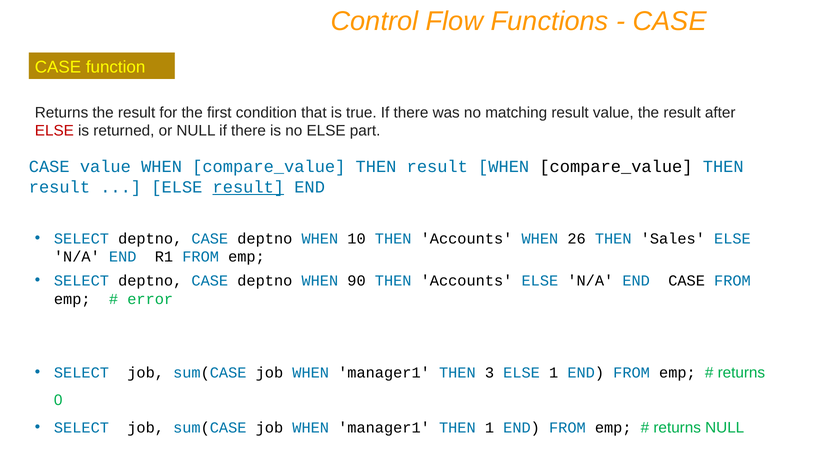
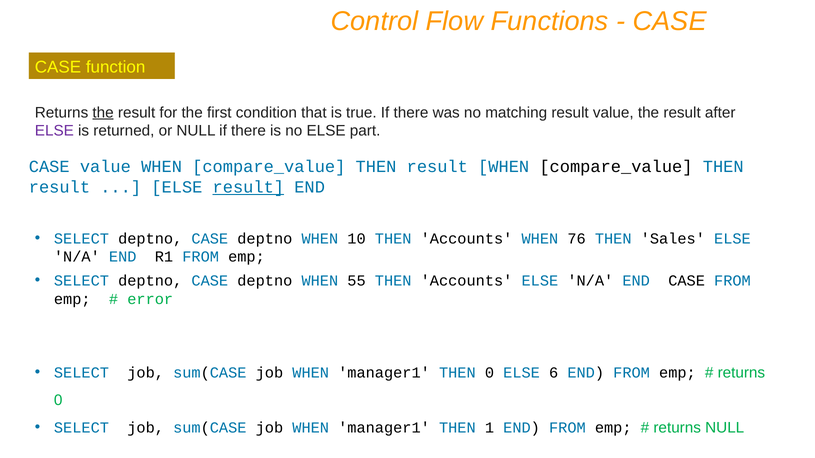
the underline: none -> present (103, 113)
ELSE colour: red -> purple (54, 131)
26: 26 -> 76 (577, 239)
90: 90 -> 55 (357, 281)
THEN 3: 3 -> 0 (489, 373)
ELSE 1: 1 -> 6 (554, 373)
